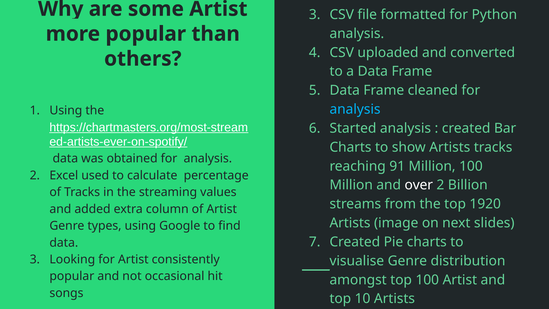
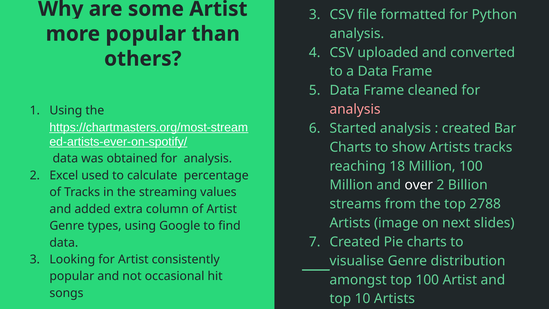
analysis colour: light blue -> pink (355, 109)
91: 91 -> 18 (397, 166)
1920: 1920 -> 2788 (485, 204)
